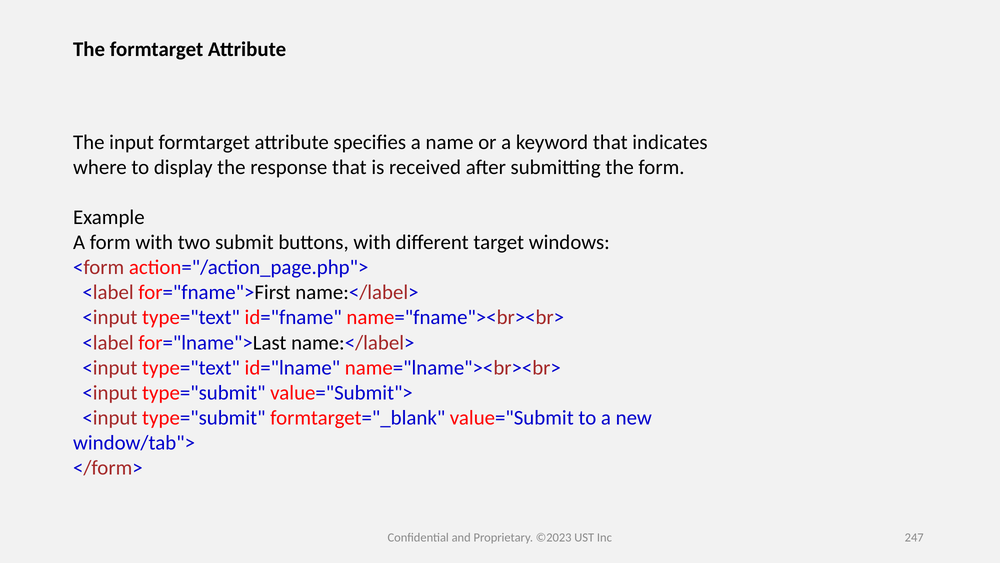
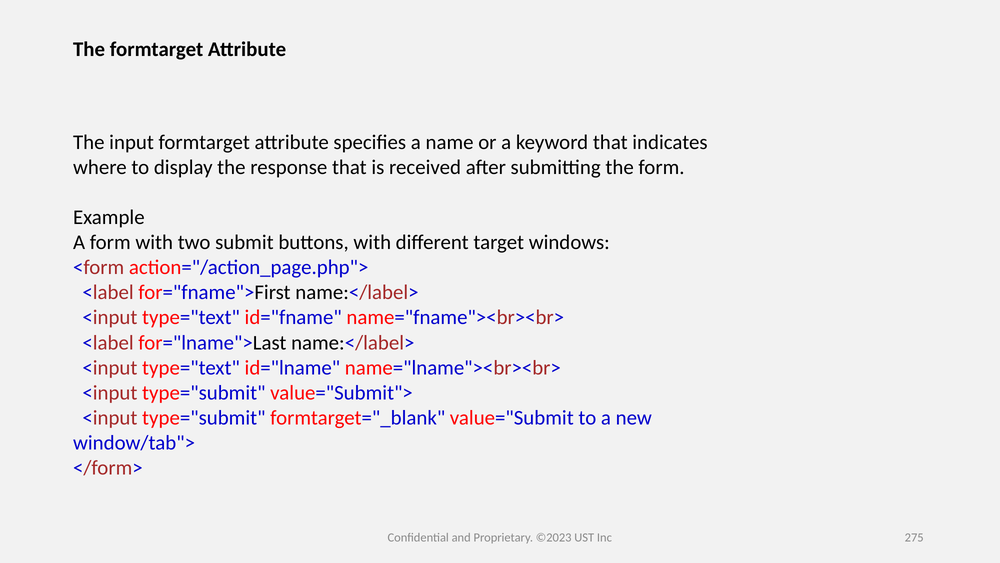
247: 247 -> 275 (914, 537)
